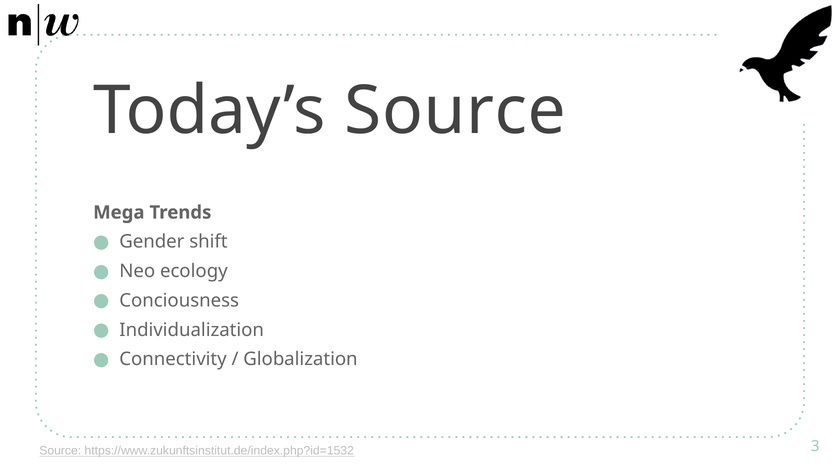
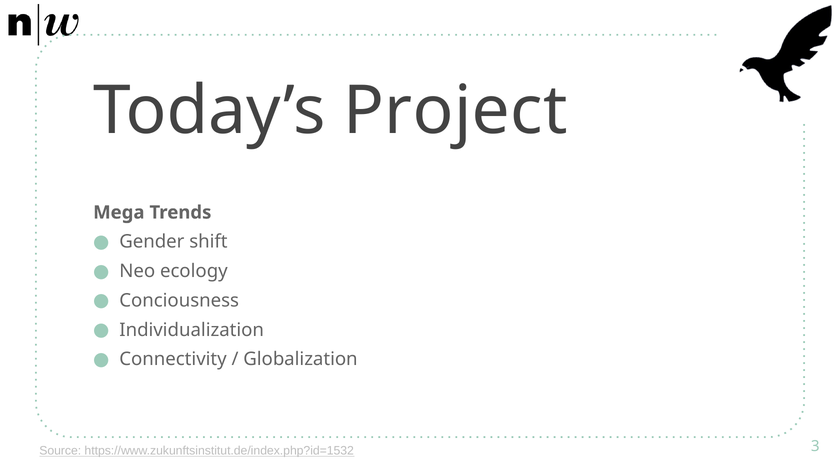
Today’s Source: Source -> Project (455, 111)
